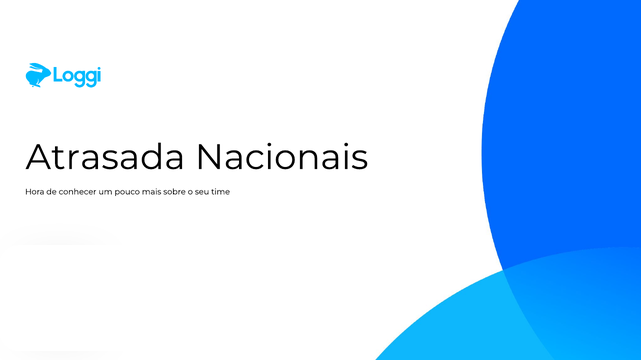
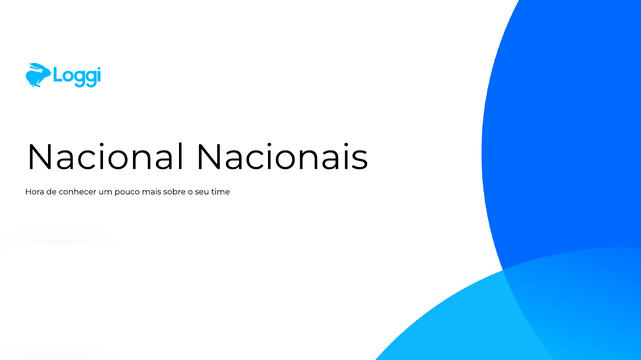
Atrasada: Atrasada -> Nacional (105, 158)
